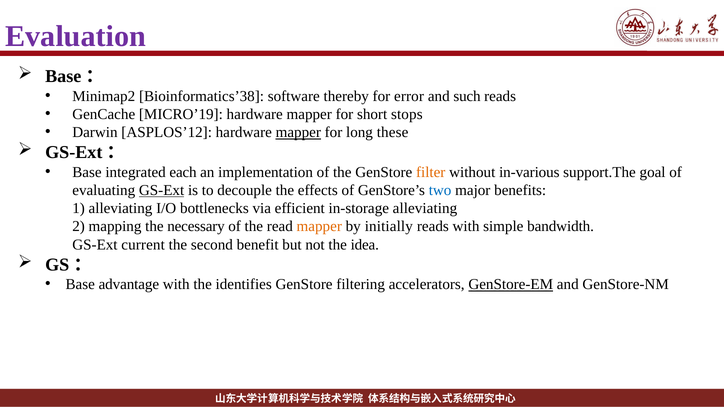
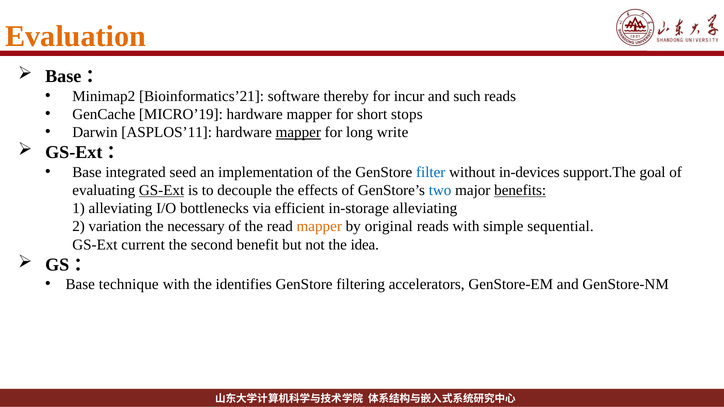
Evaluation colour: purple -> orange (76, 36)
Bioinformatics’38: Bioinformatics’38 -> Bioinformatics’21 (202, 96)
error: error -> incur (409, 96)
ASPLOS’12: ASPLOS’12 -> ASPLOS’11 (167, 132)
these: these -> write (393, 132)
each: each -> seed (183, 172)
filter colour: orange -> blue (431, 172)
in-various: in-various -> in-devices (529, 172)
benefits underline: none -> present (520, 190)
mapping: mapping -> variation (115, 227)
initially: initially -> original (389, 227)
bandwidth: bandwidth -> sequential (560, 227)
advantage: advantage -> technique (129, 285)
GenStore-EM underline: present -> none (511, 285)
